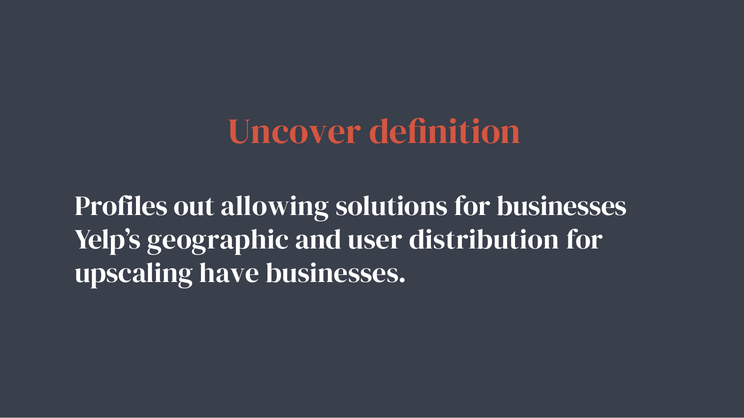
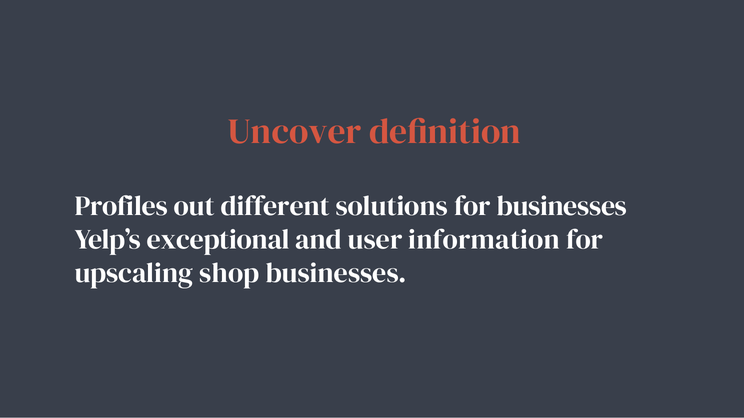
allowing: allowing -> different (275, 206)
geographic: geographic -> exceptional (218, 240)
distribution: distribution -> information (484, 240)
have: have -> shop (229, 273)
